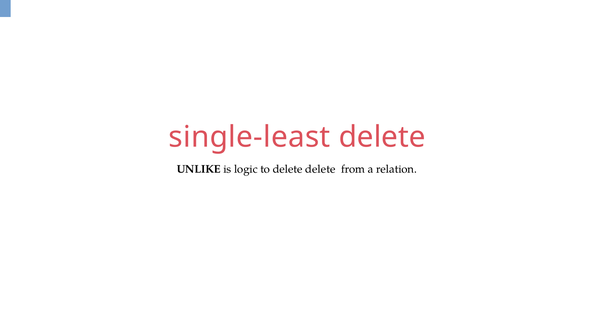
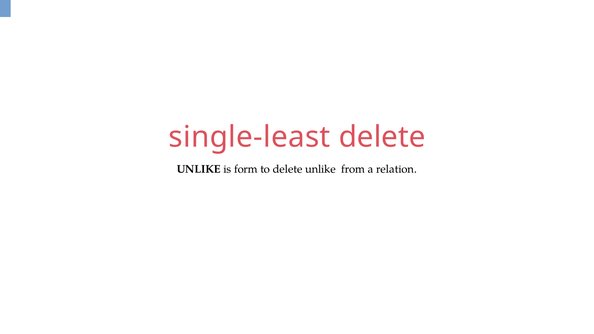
logic: logic -> form (246, 169)
to delete delete: delete -> unlike (320, 169)
